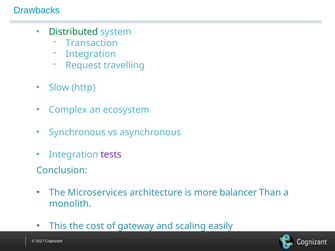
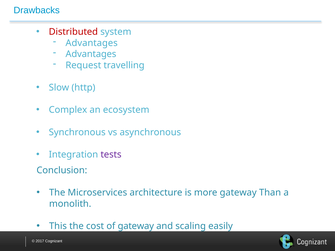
Distributed colour: green -> red (73, 32)
Transaction: Transaction -> Advantages (92, 43)
Integration: Integration -> Advantages (91, 54)
more balancer: balancer -> gateway (238, 193)
